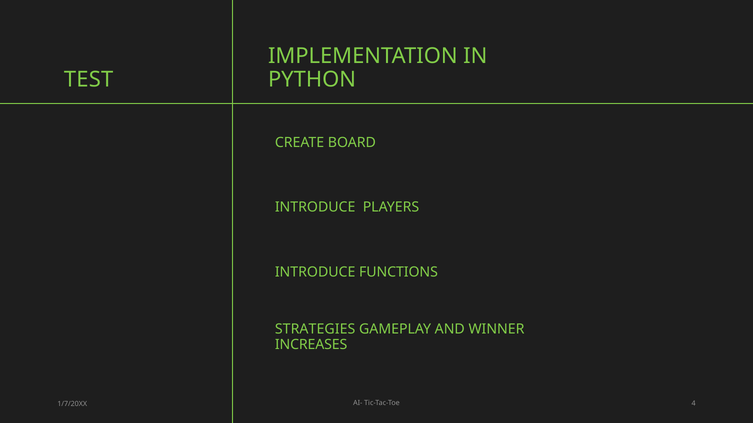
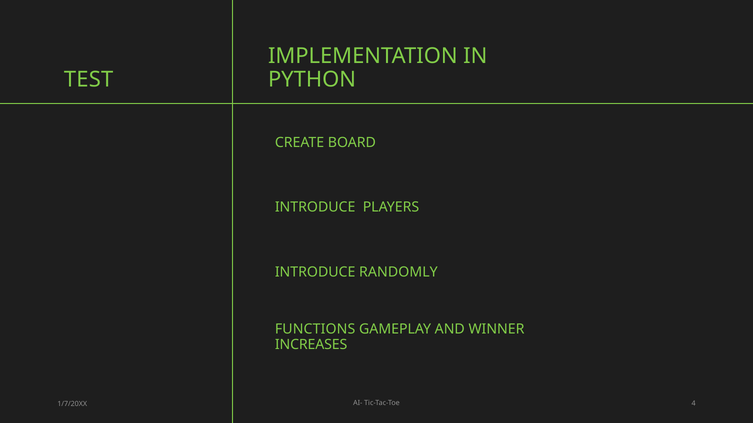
FUNCTIONS: FUNCTIONS -> RANDOMLY (398, 272)
STRATEGIES: STRATEGIES -> FUNCTIONS (315, 330)
